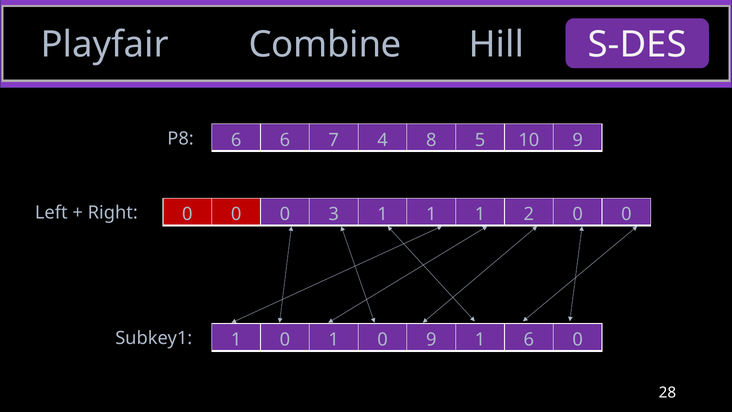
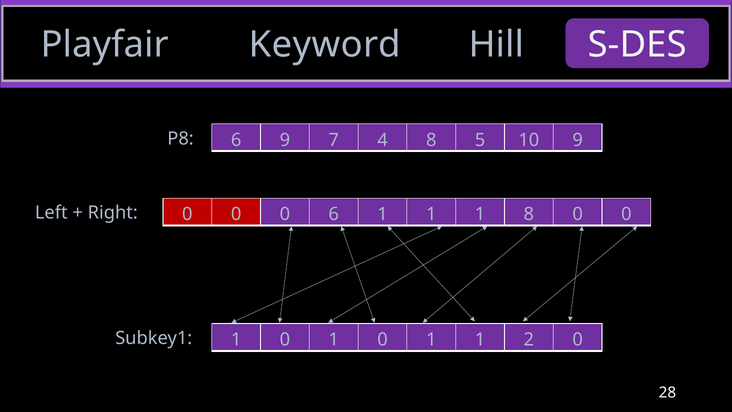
Combine: Combine -> Keyword (325, 45)
6 6: 6 -> 9 (285, 140)
0 3: 3 -> 6 (334, 214)
1 2: 2 -> 8 (529, 214)
0 1 0 9: 9 -> 1 (431, 340)
1 6: 6 -> 2 (529, 340)
